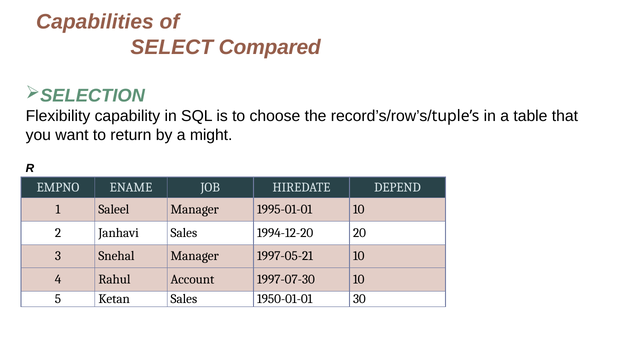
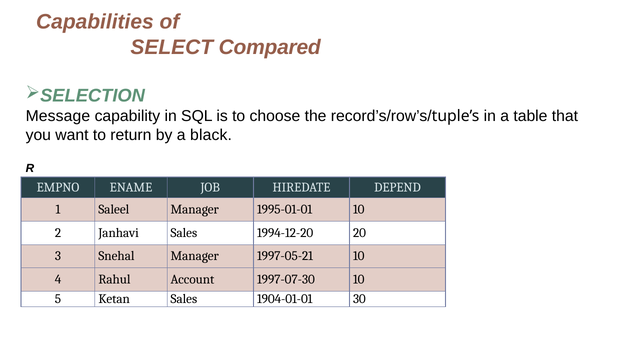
Flexibility: Flexibility -> Message (58, 116)
might: might -> black (211, 135)
1950-01-01: 1950-01-01 -> 1904-01-01 (285, 299)
